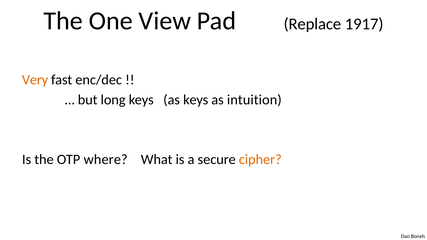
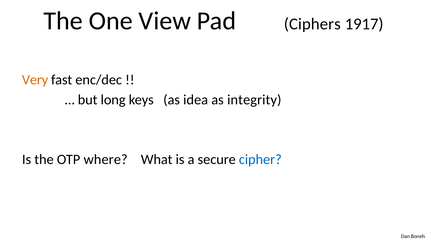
Replace: Replace -> Ciphers (312, 24)
as keys: keys -> idea (196, 100)
intuition: intuition -> integrity (254, 100)
cipher colour: orange -> blue (260, 160)
